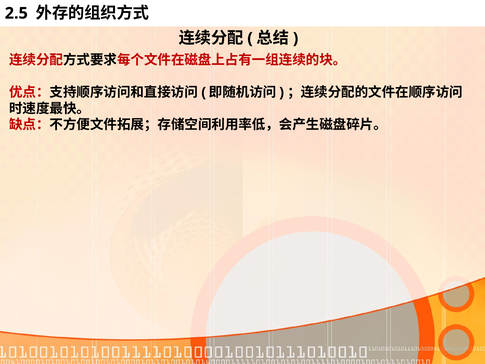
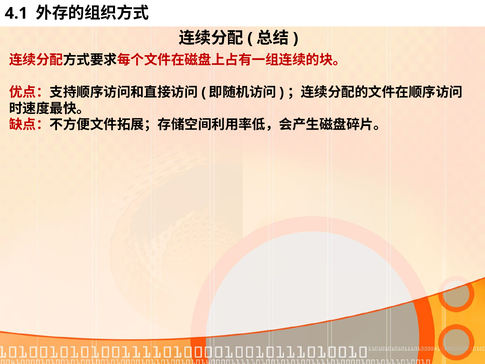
2.5: 2.5 -> 4.1 (16, 13)
